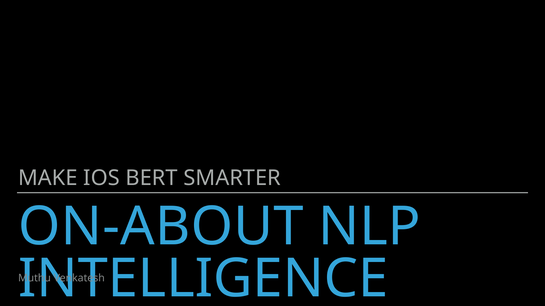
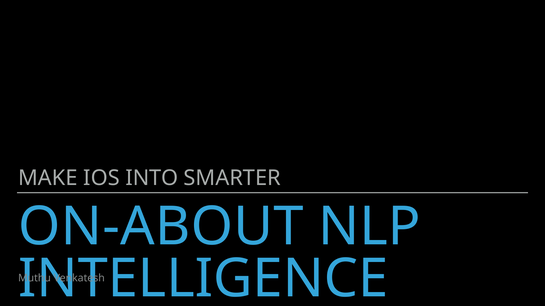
BERT: BERT -> INTO (152, 178)
